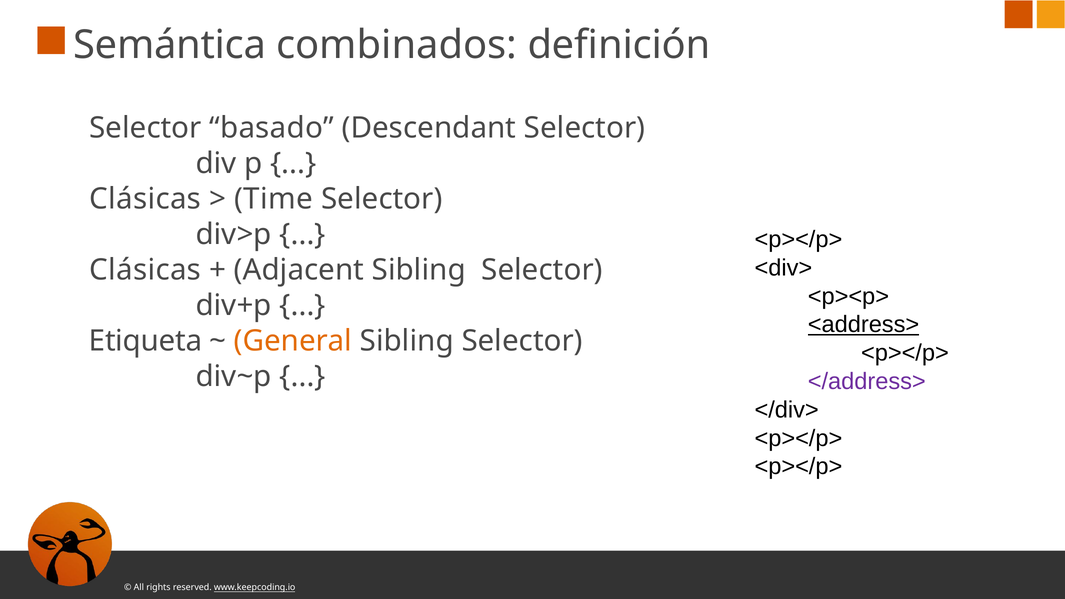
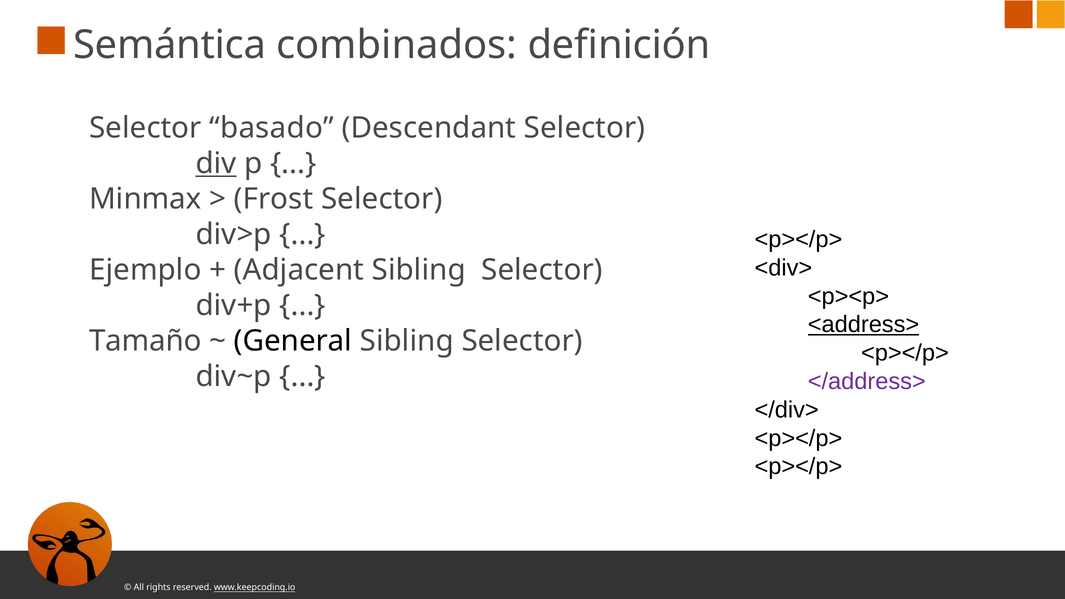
div underline: none -> present (216, 163)
Clásicas: Clásicas -> Minmax (145, 199)
Time: Time -> Frost (274, 199)
Clásicas: Clásicas -> Ejemplo (145, 270)
Etiqueta: Etiqueta -> Tamaño (145, 341)
General colour: orange -> black (293, 341)
